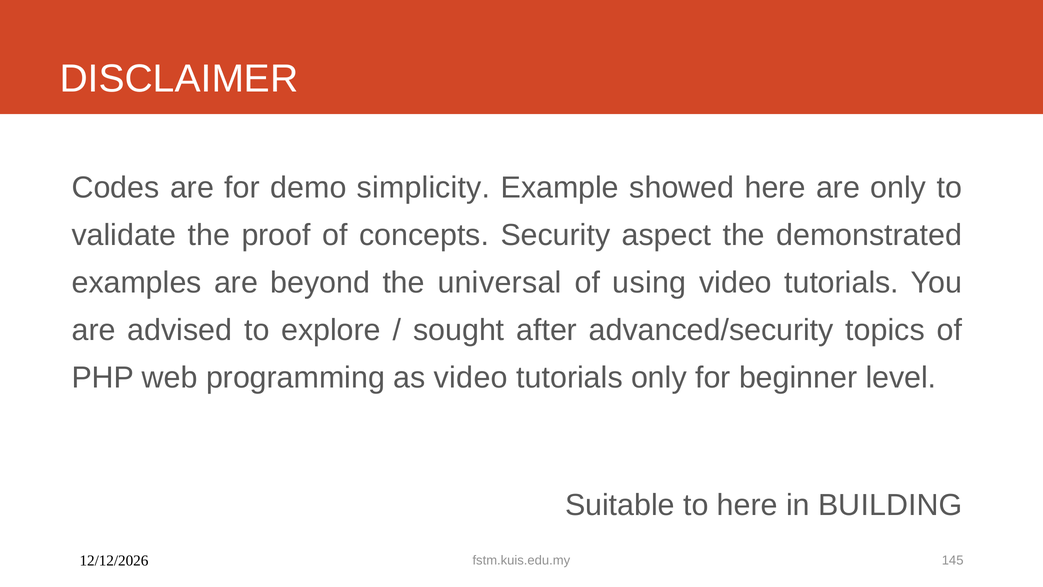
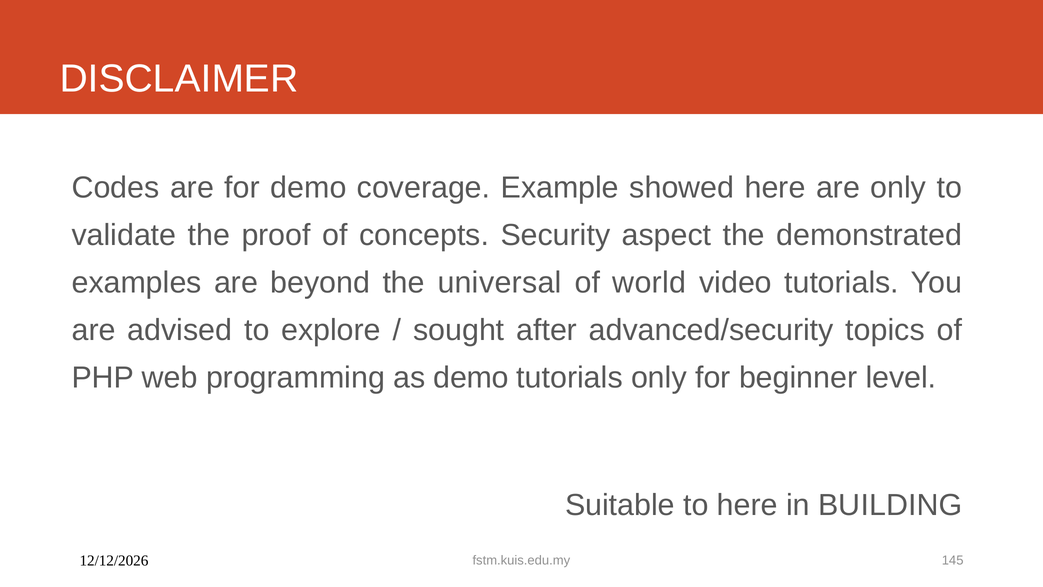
simplicity: simplicity -> coverage (424, 187)
using: using -> world (649, 282)
as video: video -> demo (471, 377)
